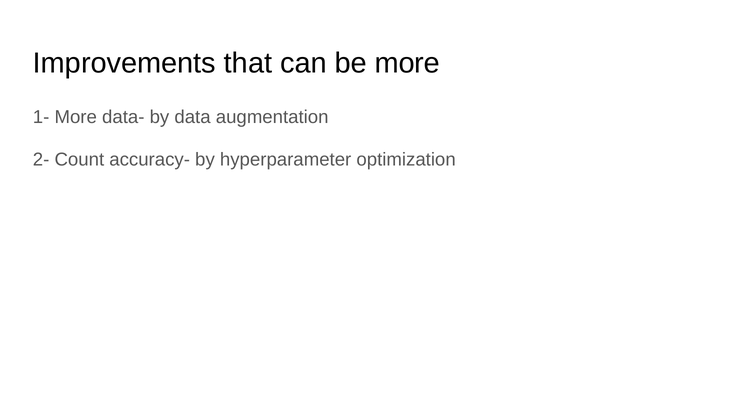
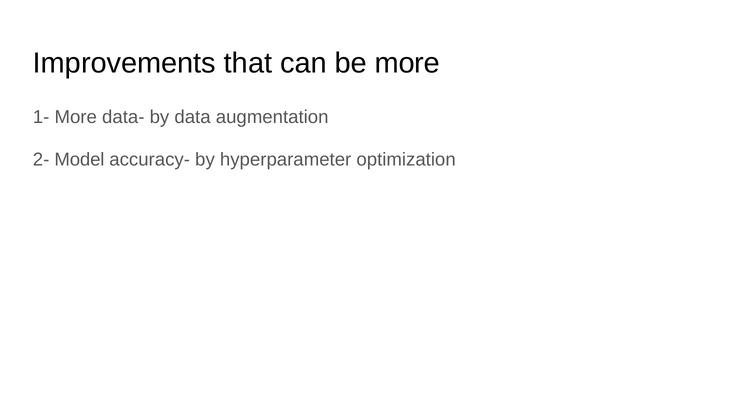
Count: Count -> Model (79, 159)
